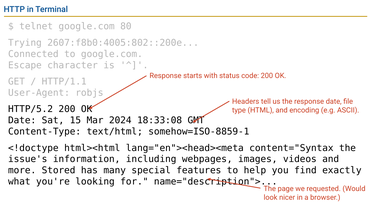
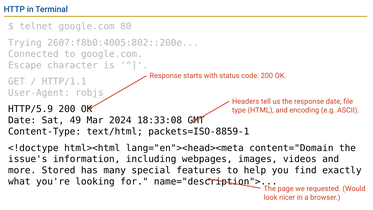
HTTP/5.2: HTTP/5.2 -> HTTP/5.9 (31, 109)
15: 15 -> 49 (75, 120)
somehow=ISO-8859-1: somehow=ISO-8859-1 -> packets=ISO-8859-1 (199, 131)
content="Syntax: content="Syntax -> content="Domain (291, 148)
